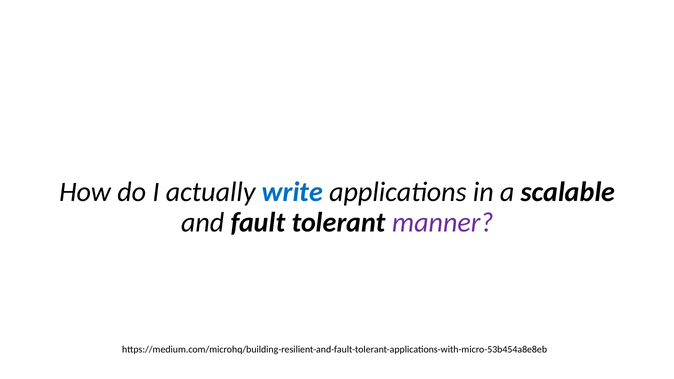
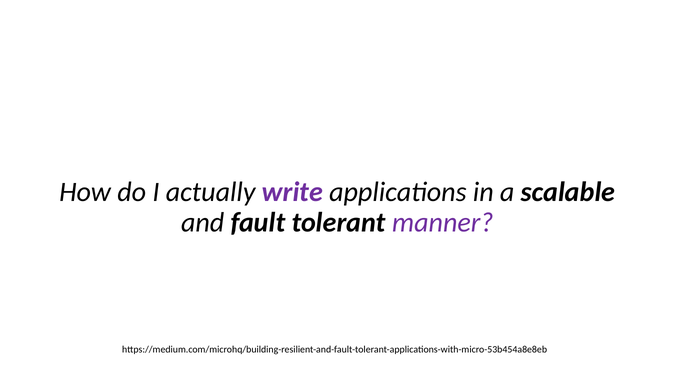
write colour: blue -> purple (292, 192)
